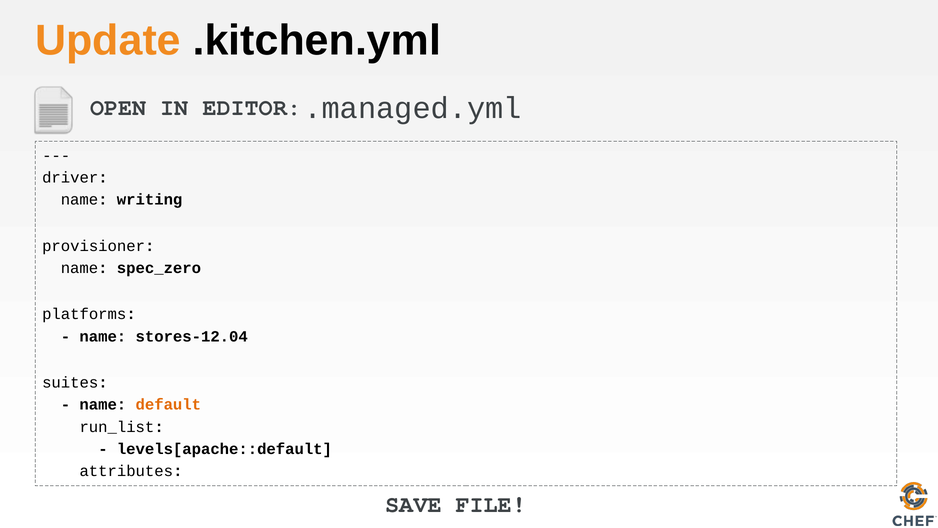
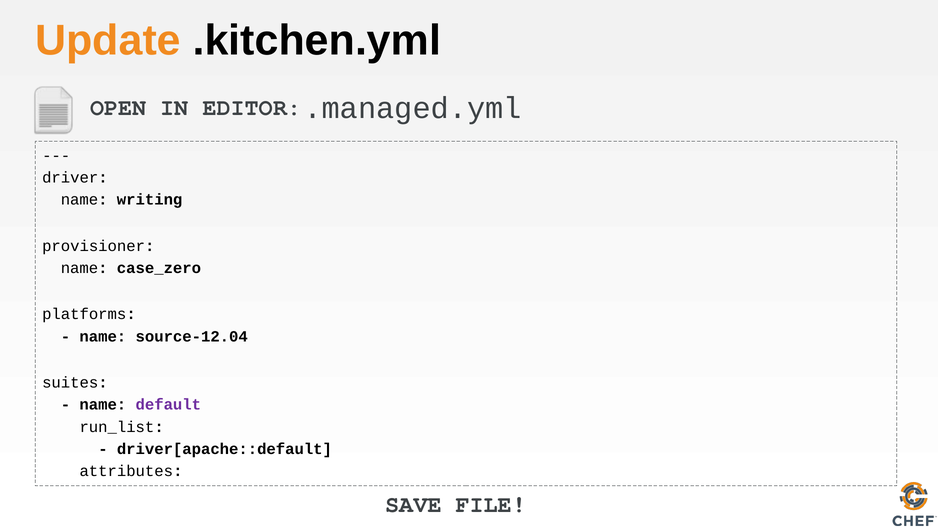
spec_zero: spec_zero -> case_zero (159, 268)
stores-12.04: stores-12.04 -> source-12.04 (192, 336)
default colour: orange -> purple (168, 404)
levels[apache::default: levels[apache::default -> driver[apache::default (224, 449)
